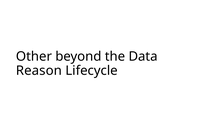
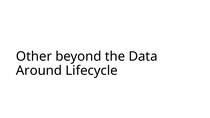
Reason: Reason -> Around (39, 71)
